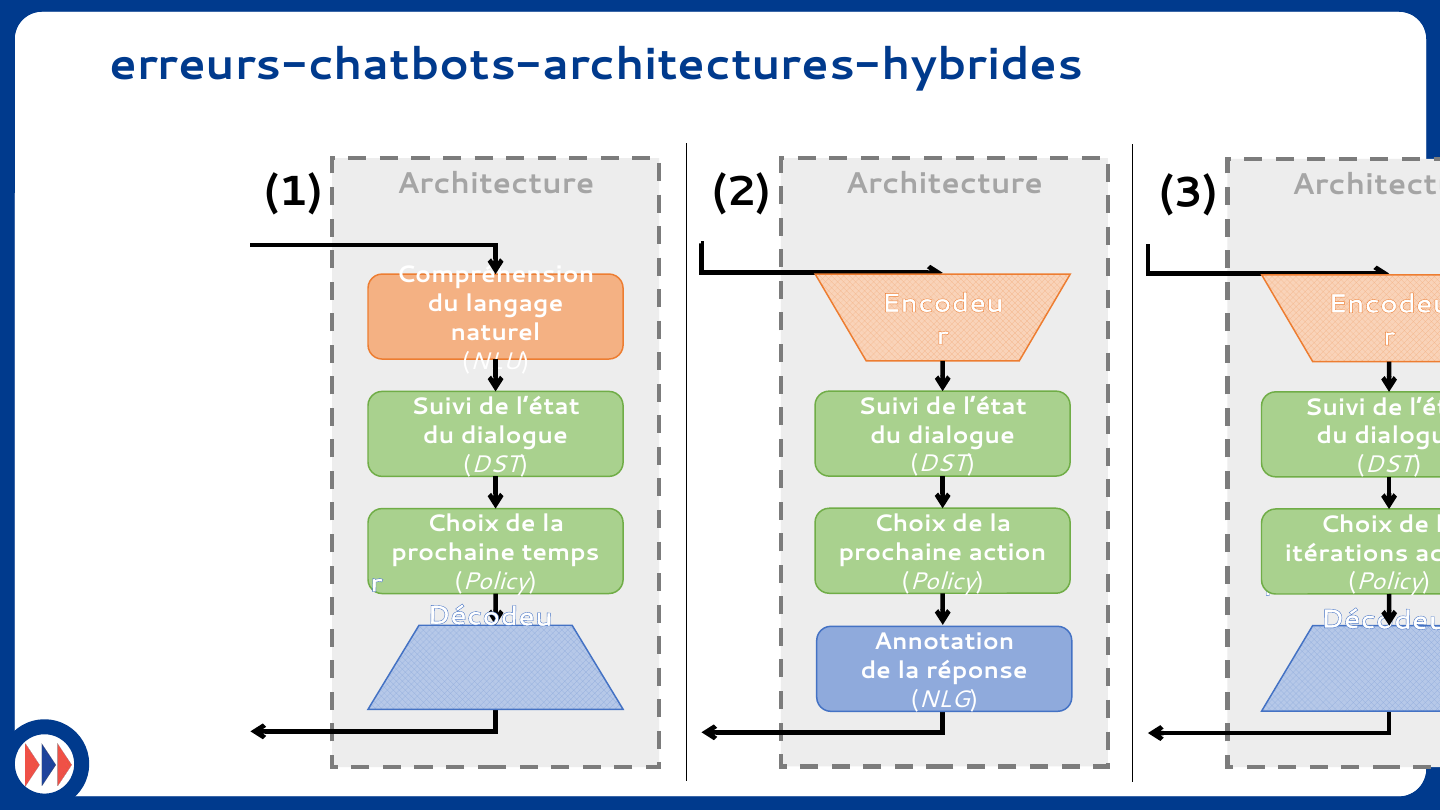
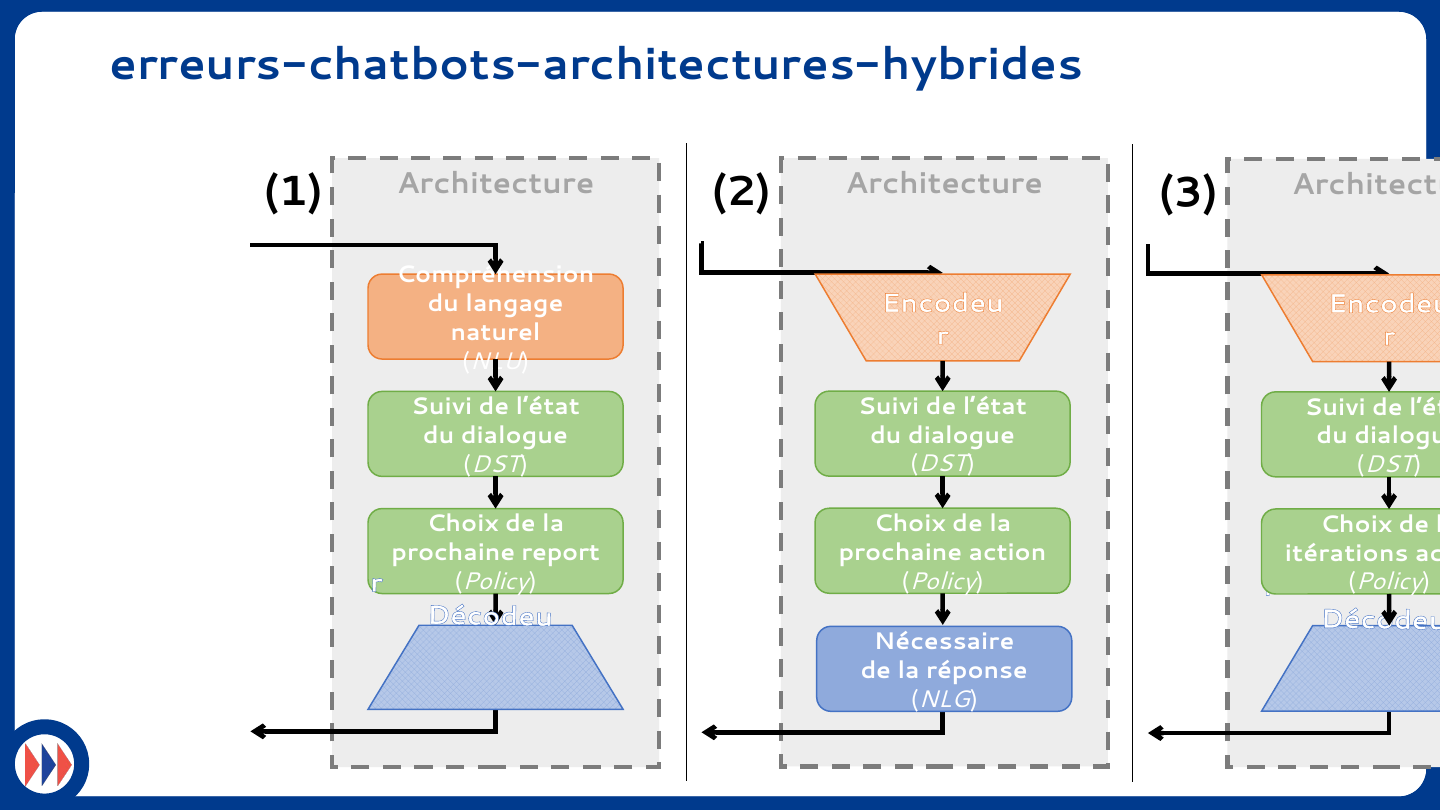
temps: temps -> report (561, 553)
Annotation: Annotation -> Nécessaire (944, 642)
